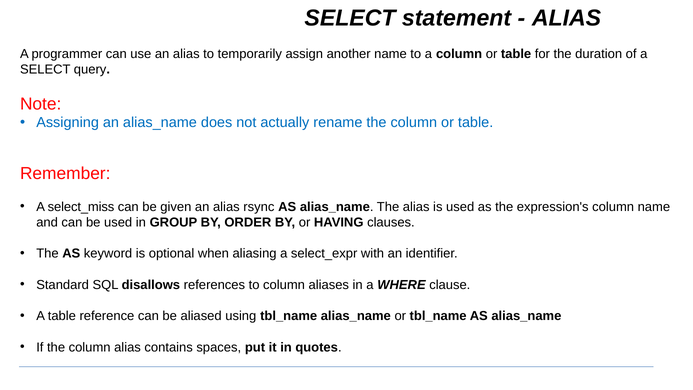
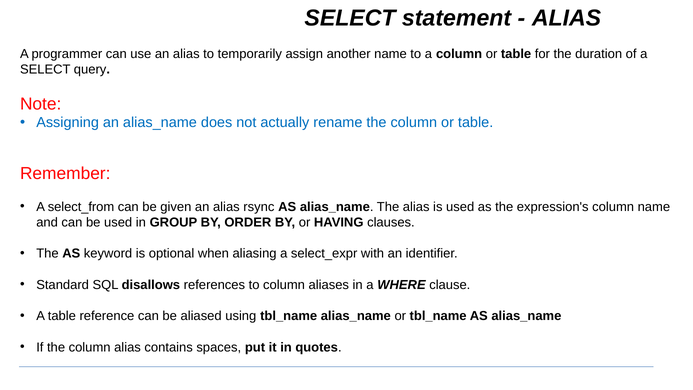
select_miss: select_miss -> select_from (81, 207)
